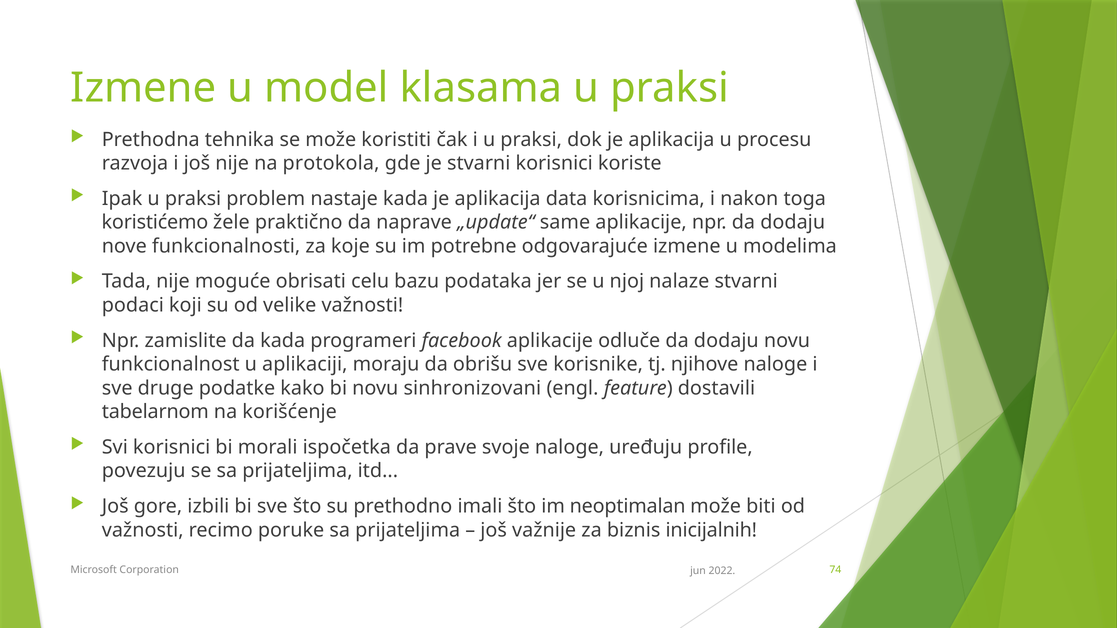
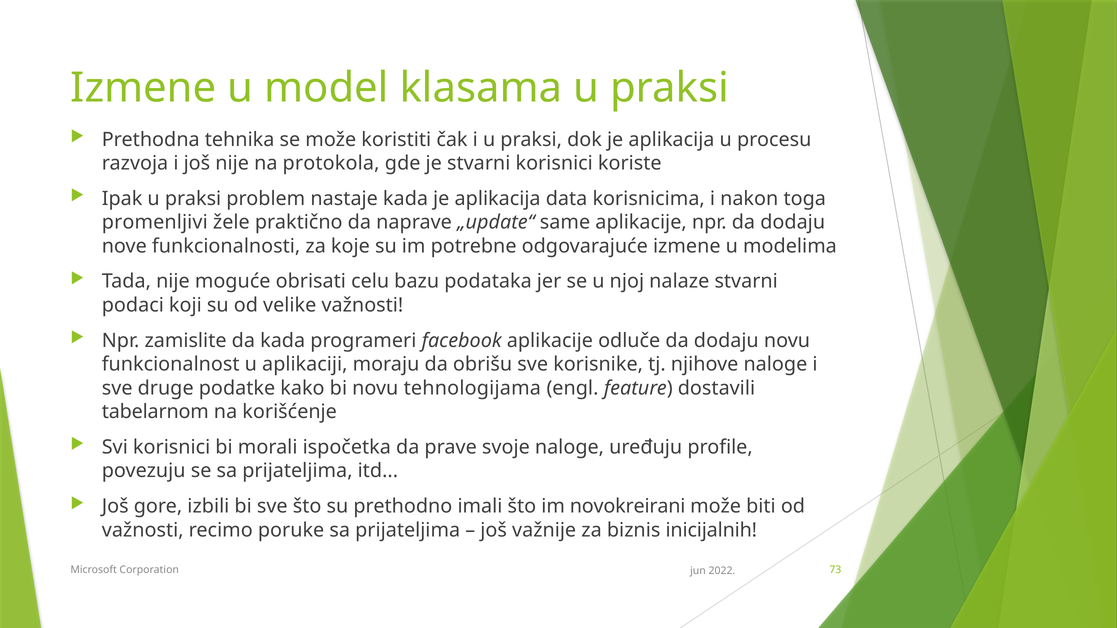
koristićemo: koristićemo -> promenljivi (155, 222)
sinhronizovani: sinhronizovani -> tehnologijama (472, 388)
neoptimalan: neoptimalan -> novokreirani (628, 507)
74: 74 -> 73 (835, 570)
